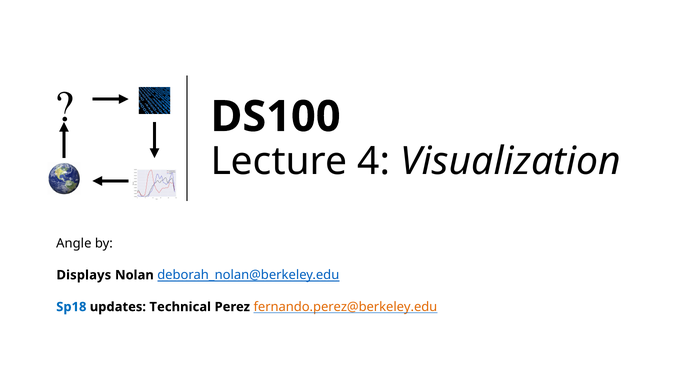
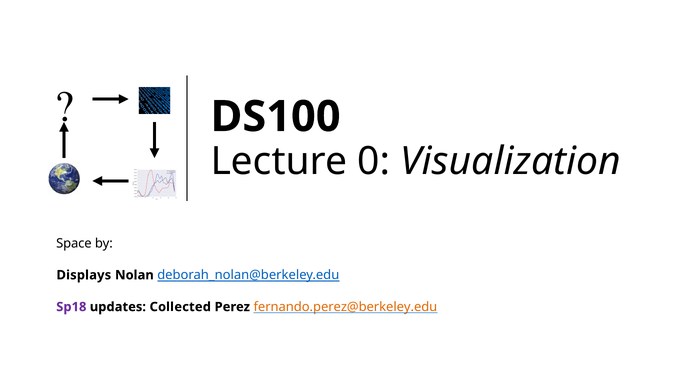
4: 4 -> 0 (374, 161)
Angle: Angle -> Space (74, 244)
Sp18 colour: blue -> purple (71, 307)
Technical: Technical -> Collected (180, 307)
